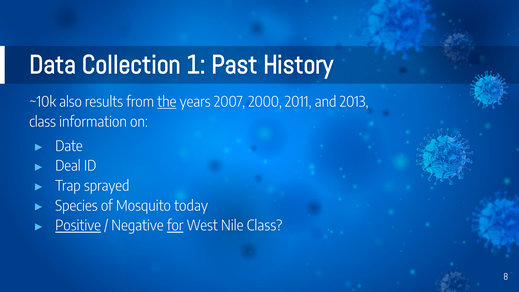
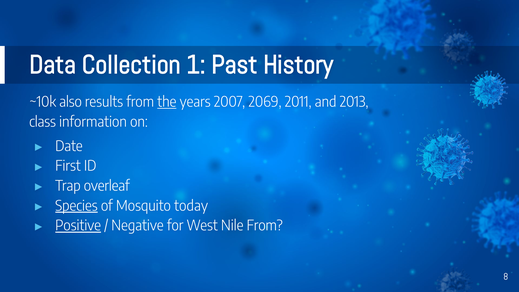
2000: 2000 -> 2069 (265, 102)
Deal: Deal -> First (68, 166)
sprayed: sprayed -> overleaf (107, 186)
Species underline: none -> present (76, 206)
for underline: present -> none (175, 226)
Nile Class: Class -> From (265, 226)
